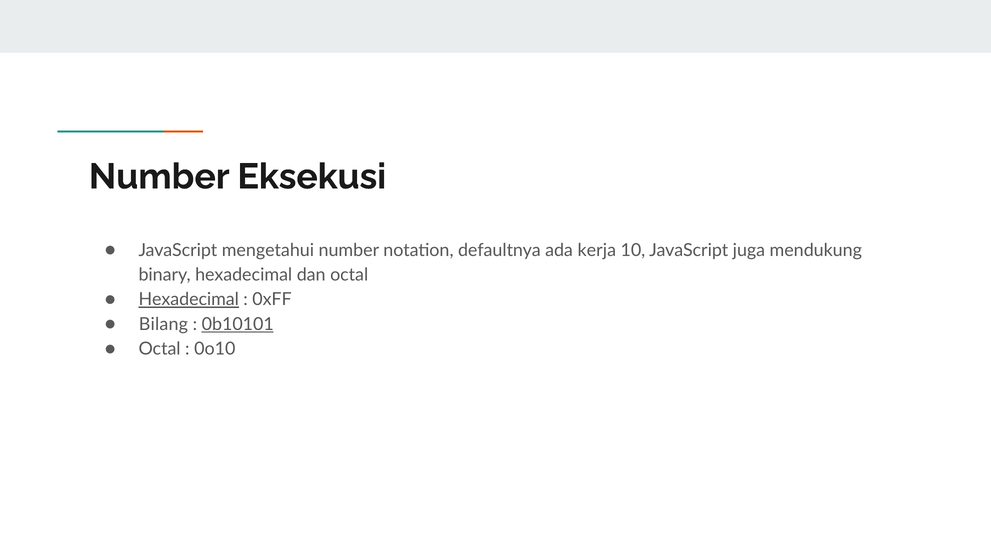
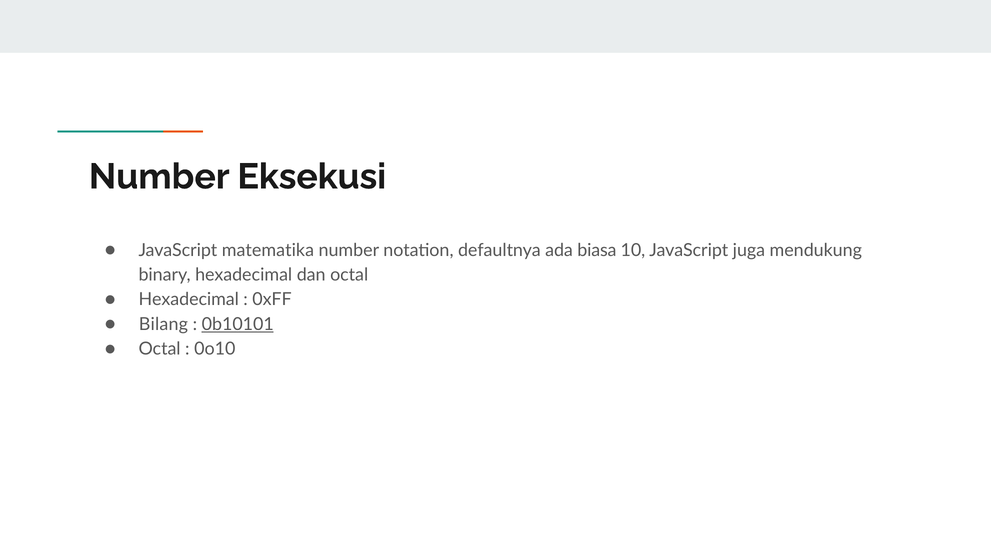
mengetahui: mengetahui -> matematika (268, 250)
kerja: kerja -> biasa (597, 250)
Hexadecimal underline: present -> none (189, 300)
